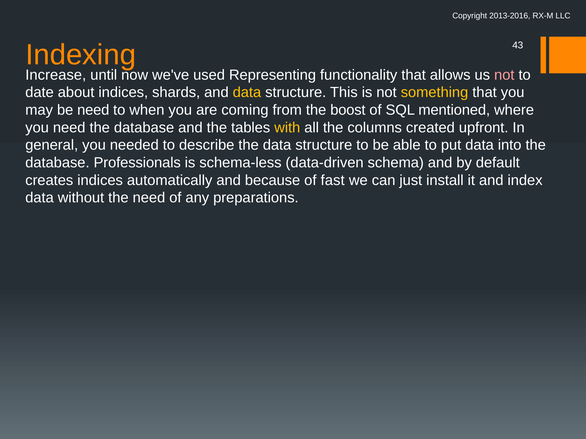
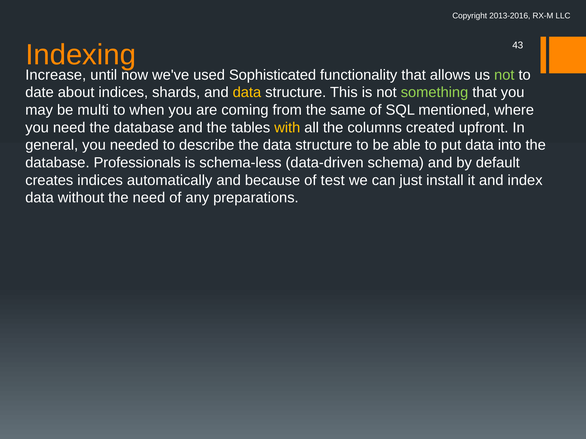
Representing: Representing -> Sophisticated (273, 75)
not colour: pink -> light green (504, 75)
something colour: yellow -> light green (435, 93)
be need: need -> multi (93, 110)
boost: boost -> same (348, 110)
fast: fast -> test (333, 180)
